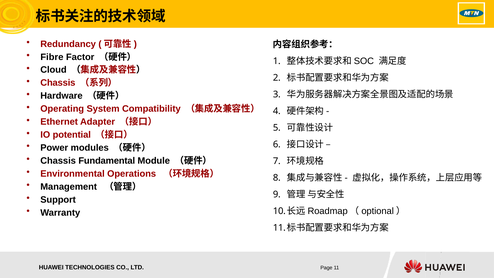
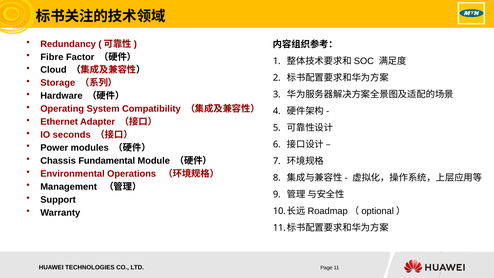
Chassis: Chassis -> Storage (58, 83)
potential: potential -> seconds (72, 135)
